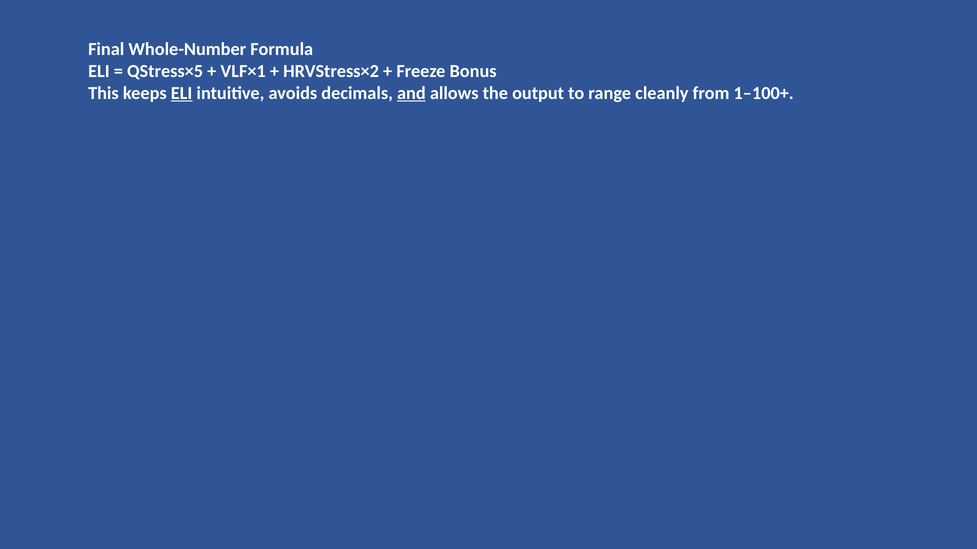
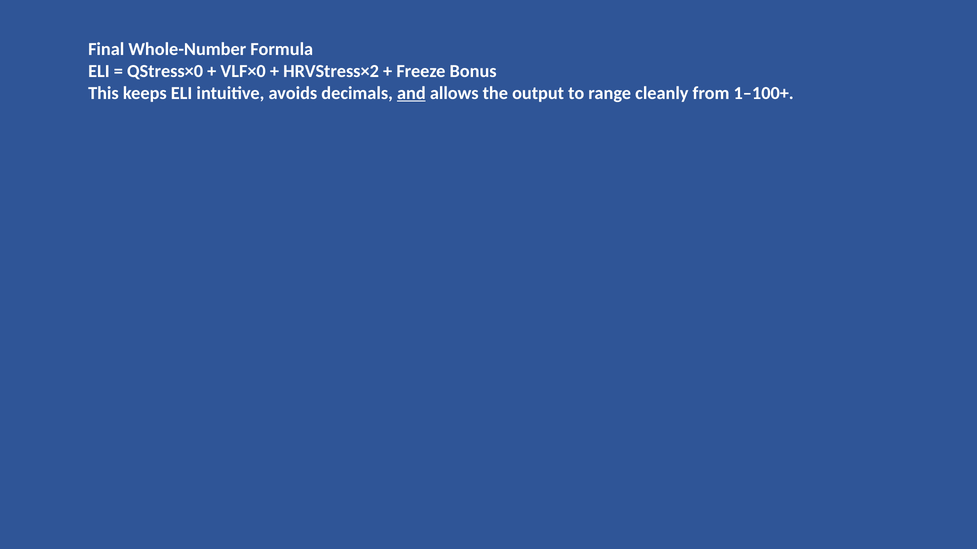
QStress×5: QStress×5 -> QStress×0 (165, 71)
VLF×1: VLF×1 -> VLF×0 (243, 71)
ELI underline: present -> none (182, 93)
